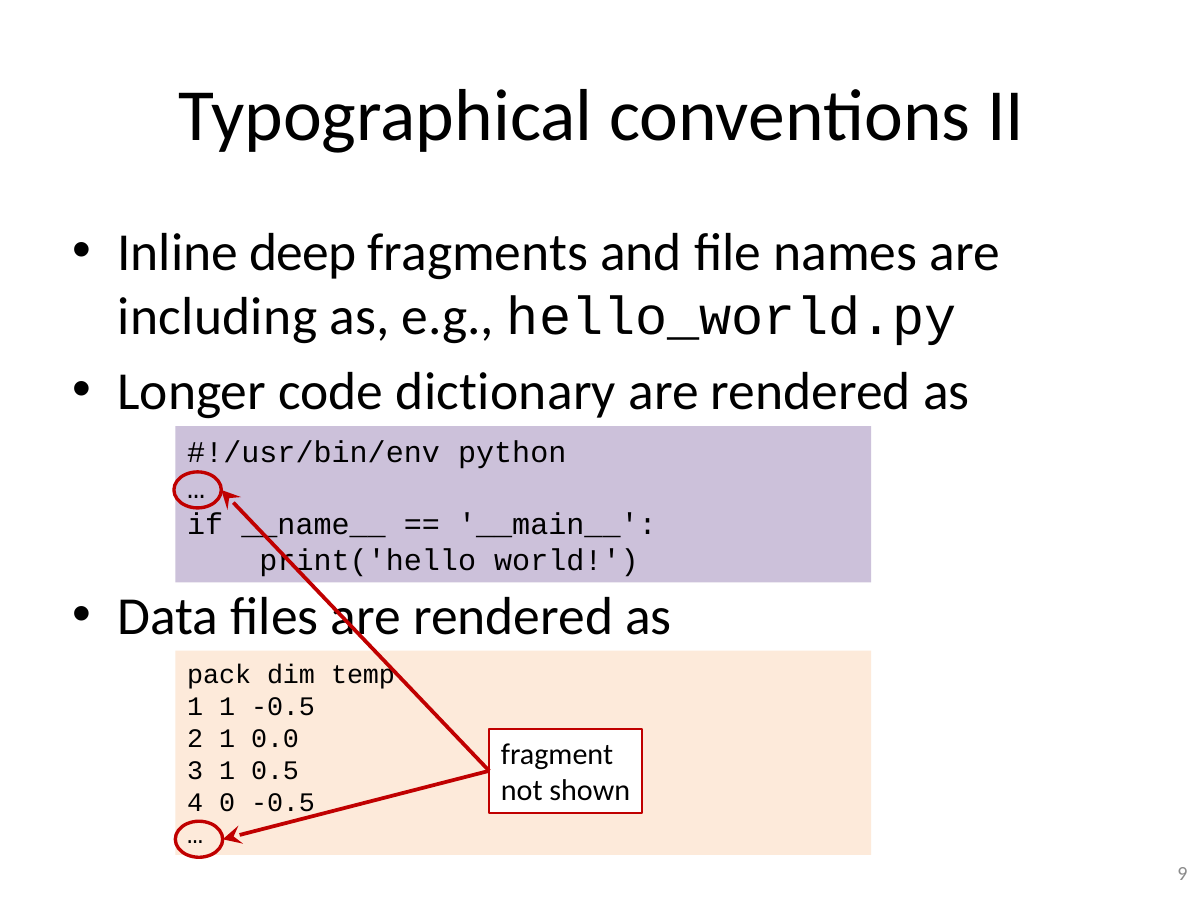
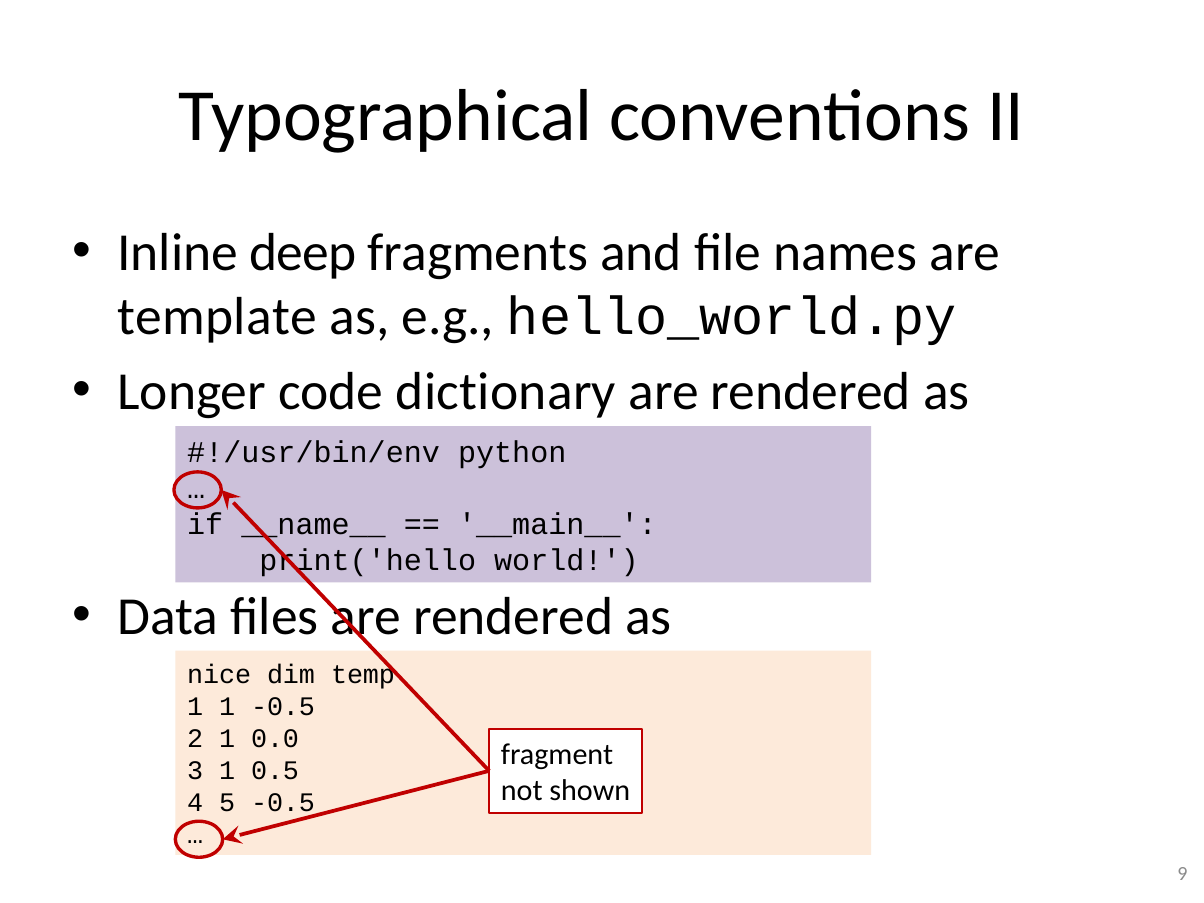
including: including -> template (217, 317)
pack: pack -> nice (219, 674)
0: 0 -> 5 (227, 803)
